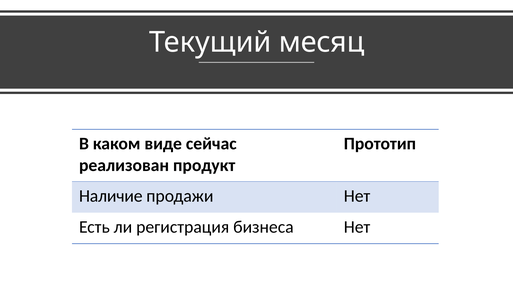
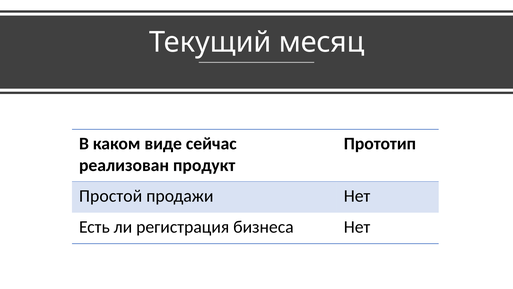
Наличие: Наличие -> Простой (111, 196)
